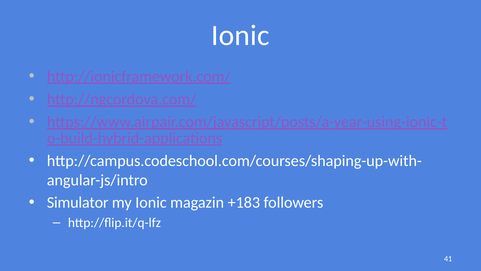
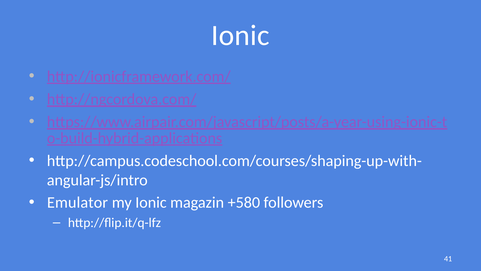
Simulator: Simulator -> Emulator (78, 202)
+183: +183 -> +580 (244, 202)
